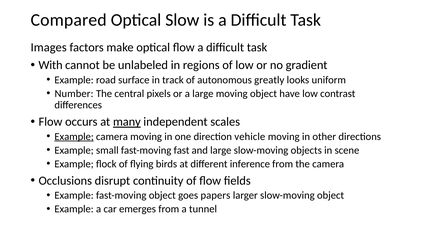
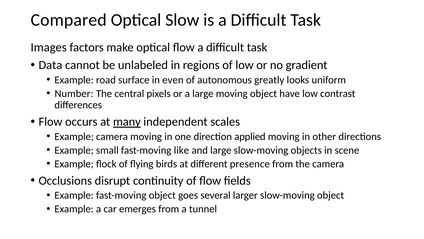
With: With -> Data (50, 65)
track: track -> even (173, 80)
Example underline: present -> none (74, 136)
vehicle: vehicle -> applied (250, 136)
fast: fast -> like (181, 150)
inference: inference -> presence (250, 163)
papers: papers -> several (216, 195)
